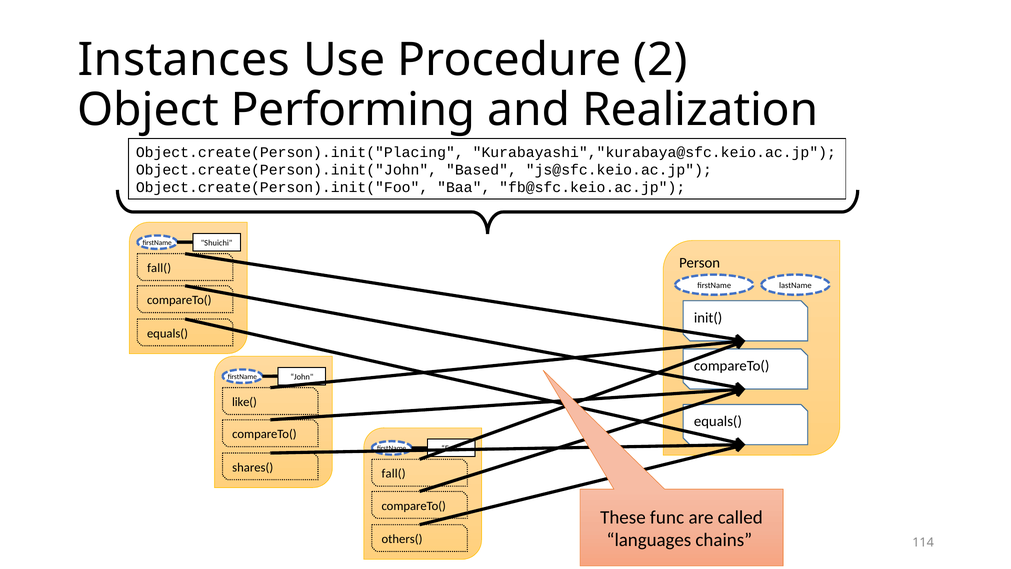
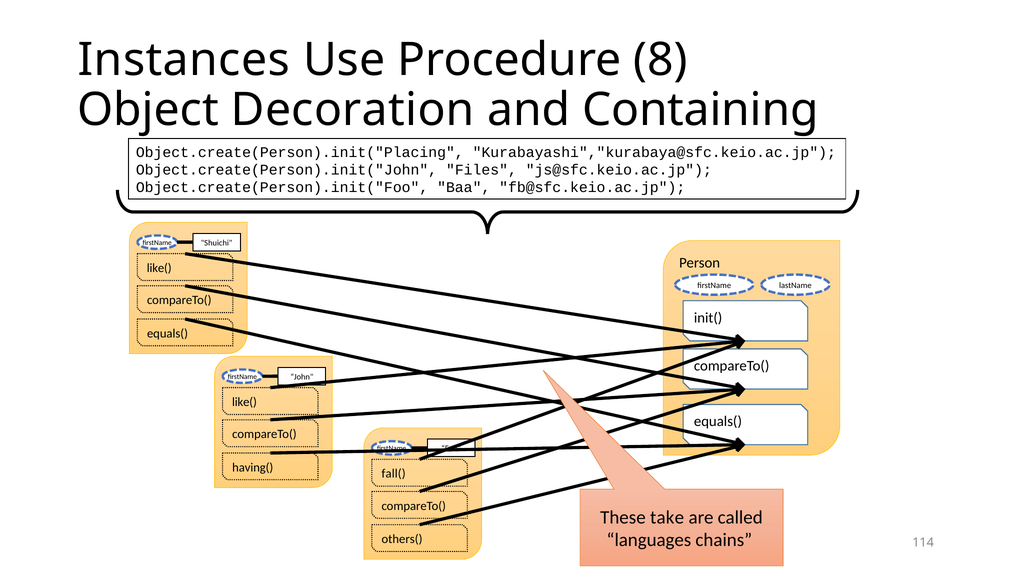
2: 2 -> 8 (661, 60)
Performing: Performing -> Decoration (353, 110)
Realization: Realization -> Containing (700, 110)
Based: Based -> Files (481, 170)
fall(: fall( -> like( (159, 268)
shares(: shares( -> having( (253, 467)
func: func -> take (667, 517)
